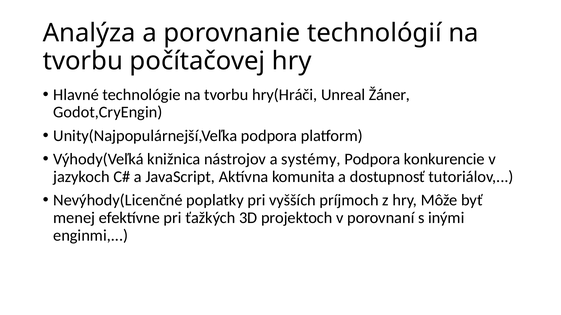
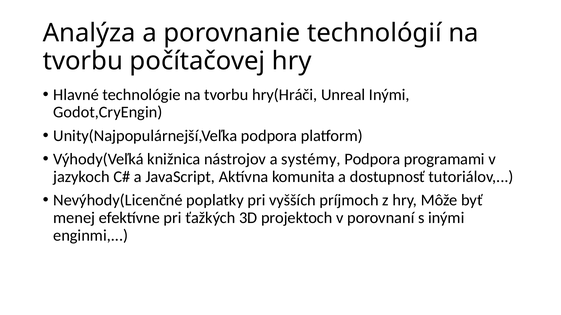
Unreal Žáner: Žáner -> Inými (389, 95)
konkurencie: konkurencie -> programami (444, 159)
